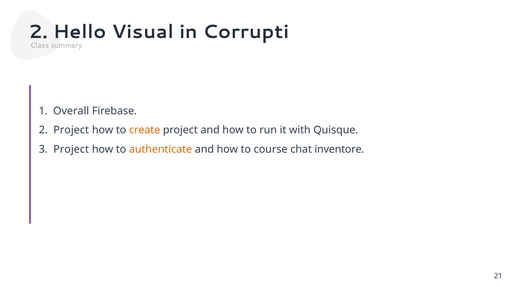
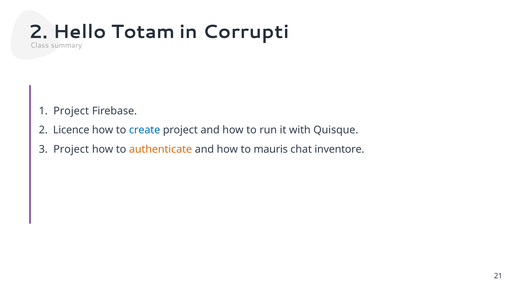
Visual: Visual -> Totam (143, 32)
Overall: Overall -> Project (71, 111)
2 Project: Project -> Licence (71, 130)
create colour: orange -> blue (145, 130)
course: course -> mauris (271, 149)
